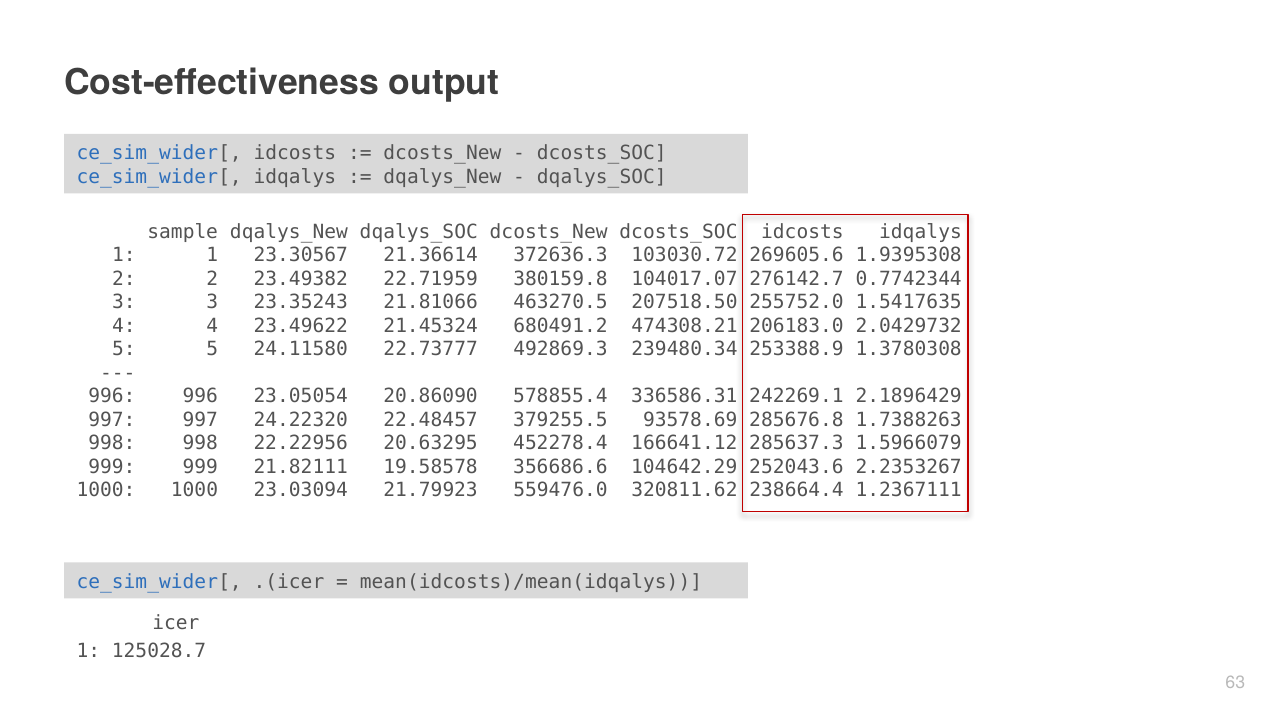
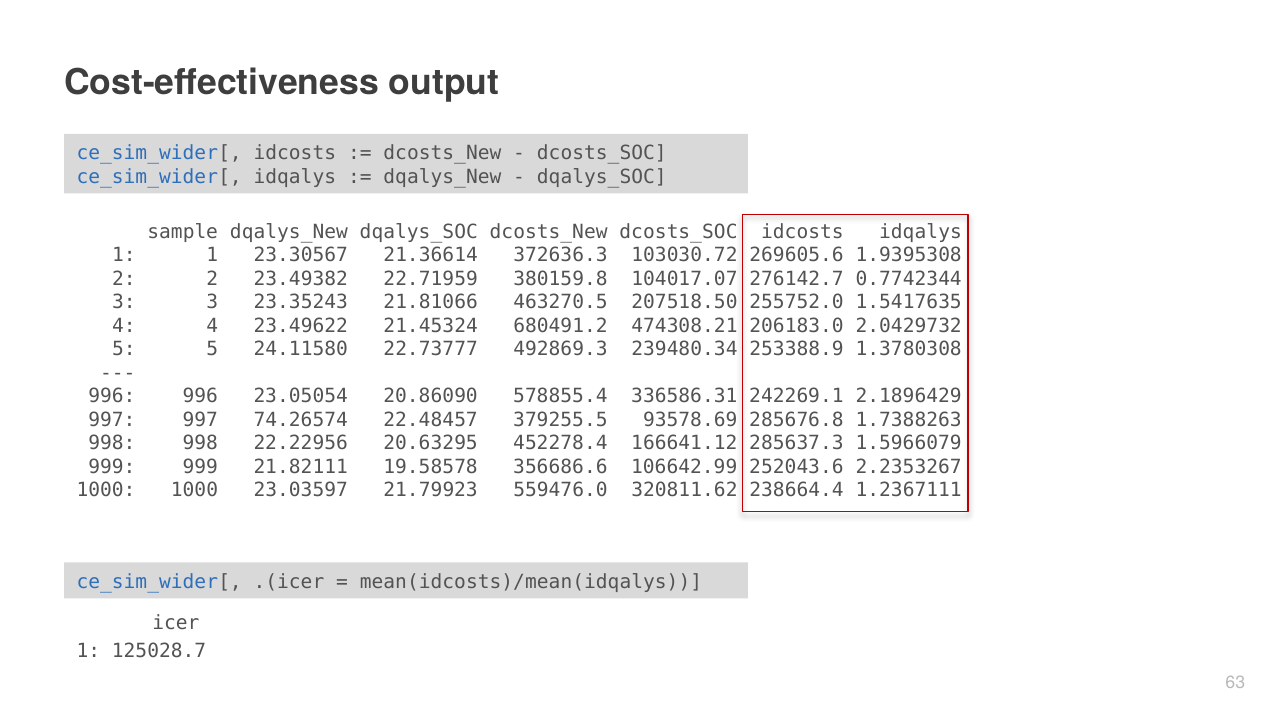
24.22320: 24.22320 -> 74.26574 (301, 420)
104642.29: 104642.29 -> 106642.99 (684, 467)
23.03094: 23.03094 -> 23.03597 (301, 490)
